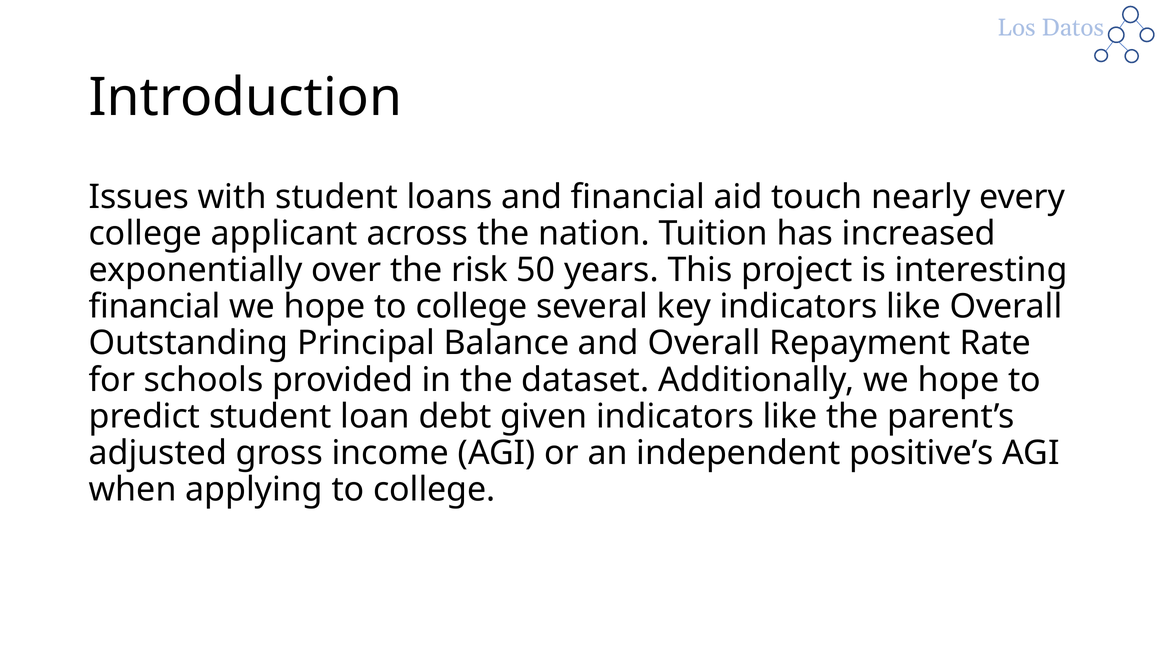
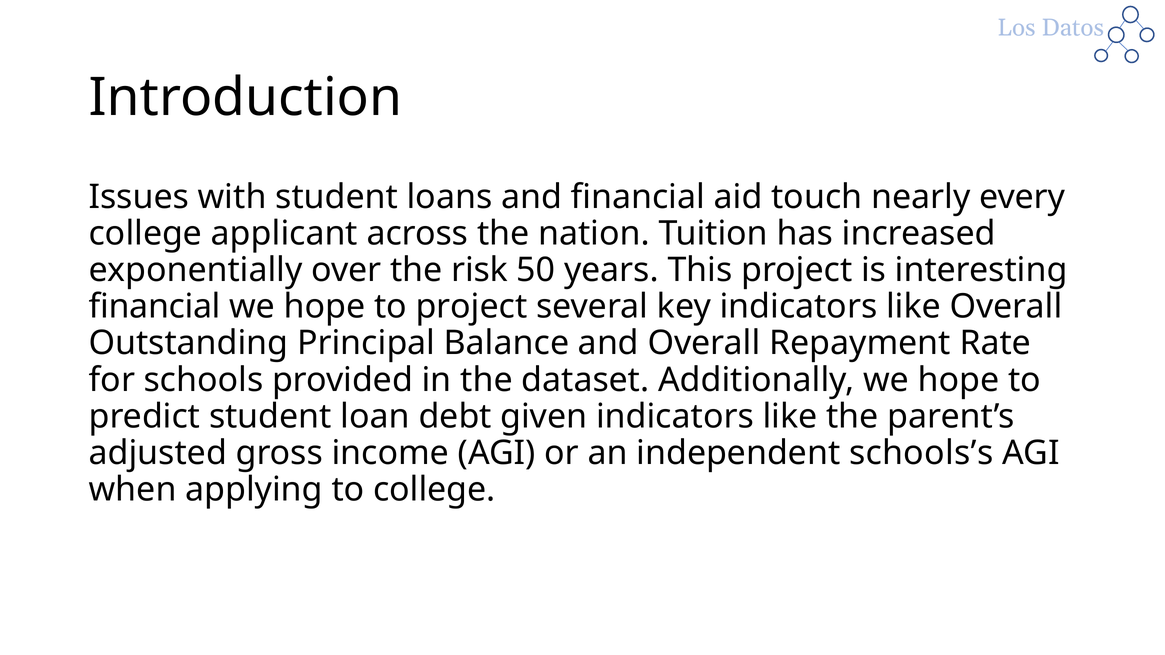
hope to college: college -> project (471, 307)
positive’s: positive’s -> schools’s (921, 453)
